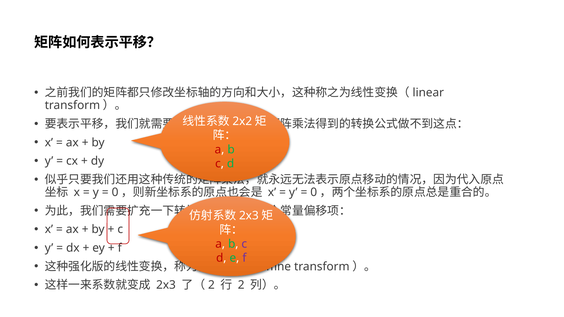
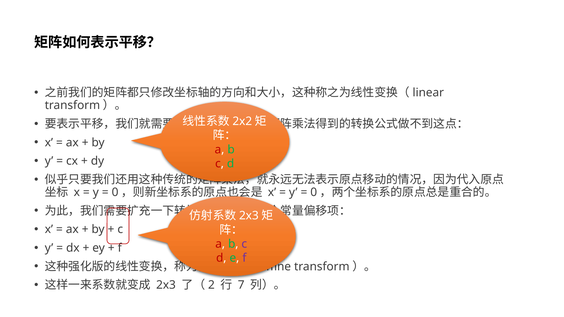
2: 2 -> 7 (241, 285)
